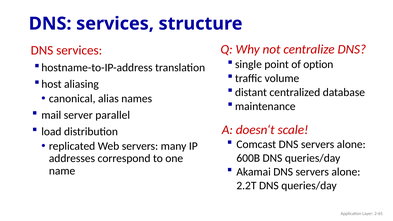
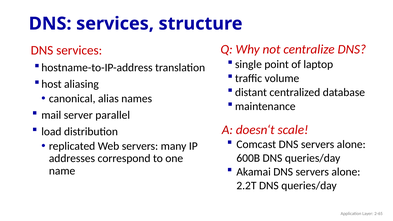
option: option -> laptop (318, 64)
